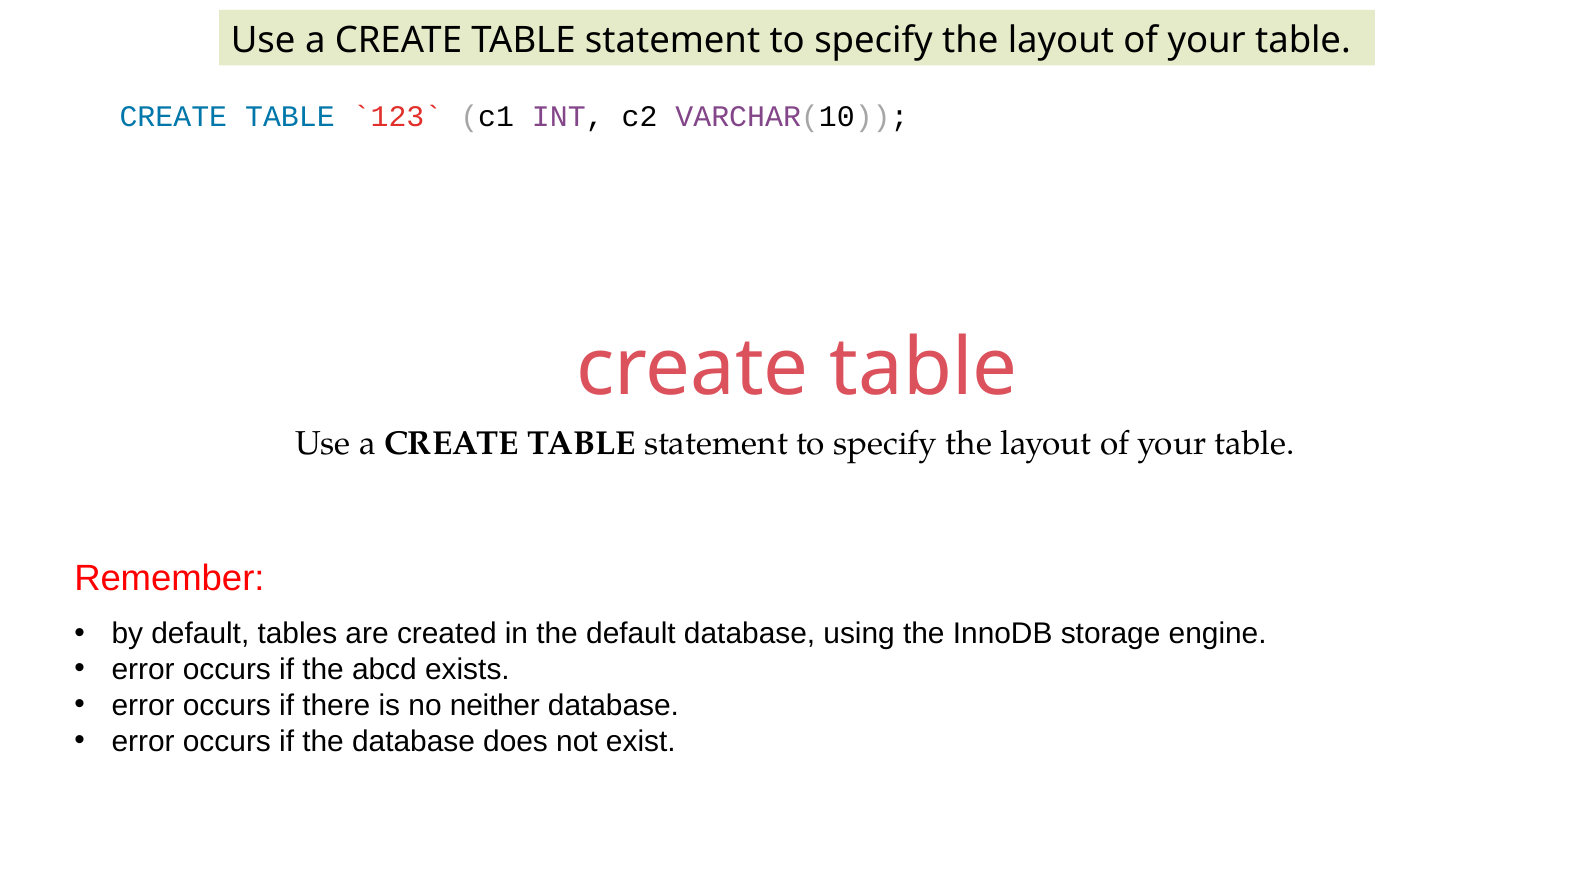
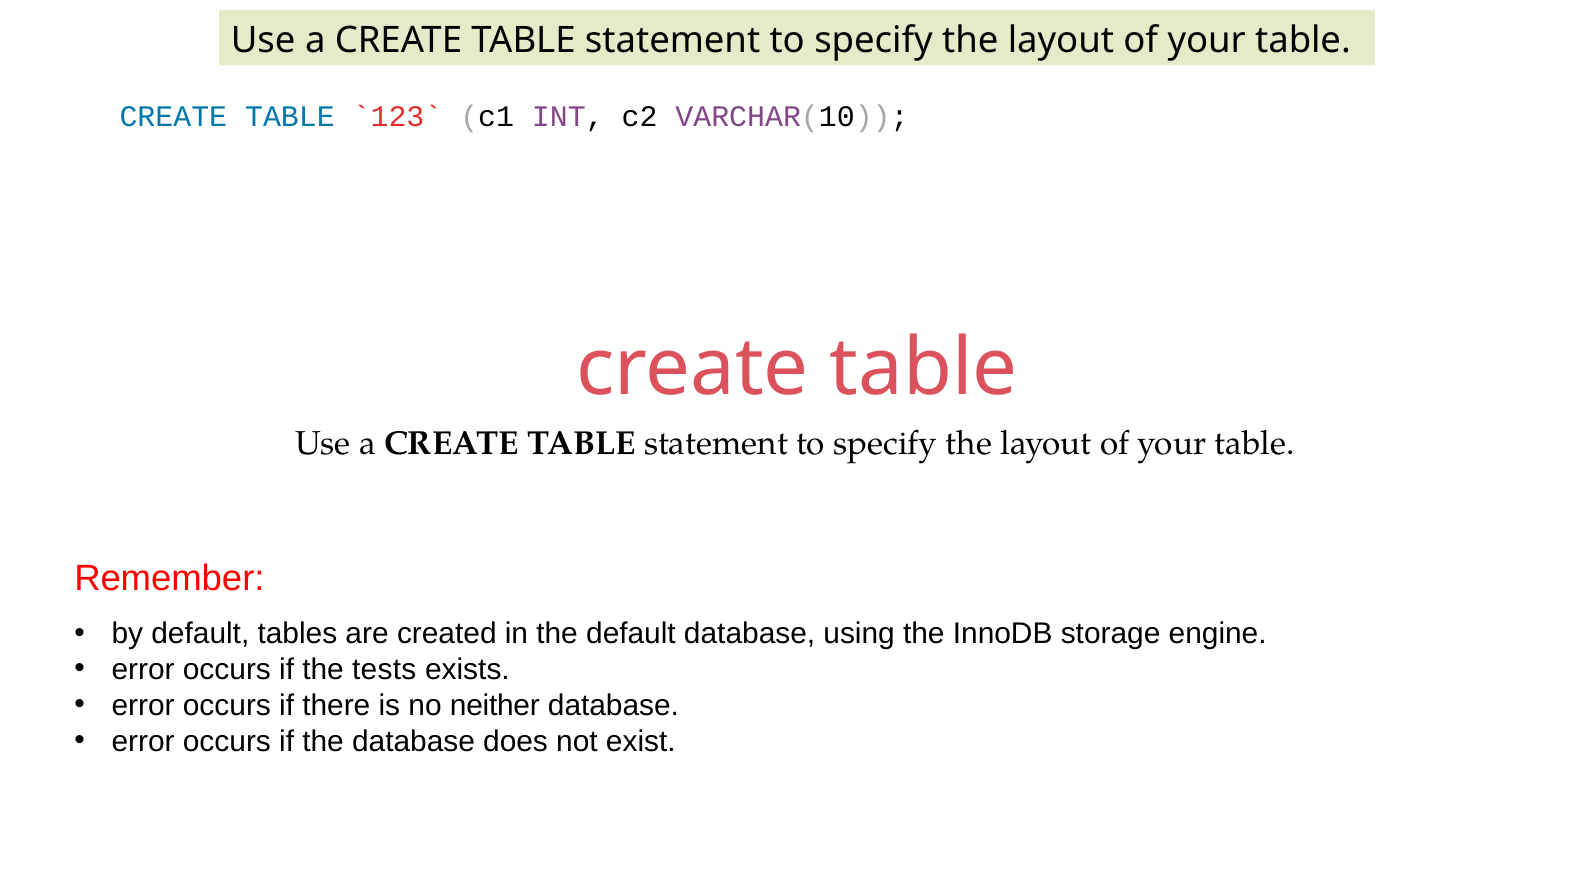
abcd: abcd -> tests (384, 670)
